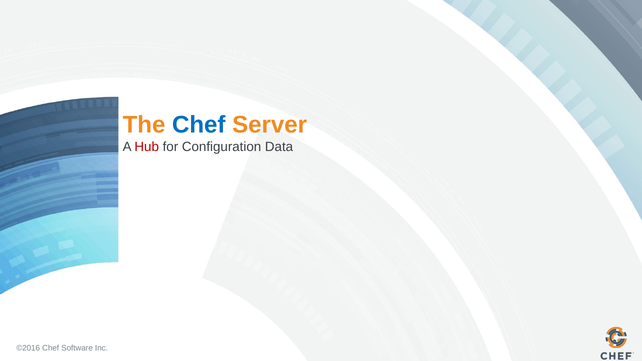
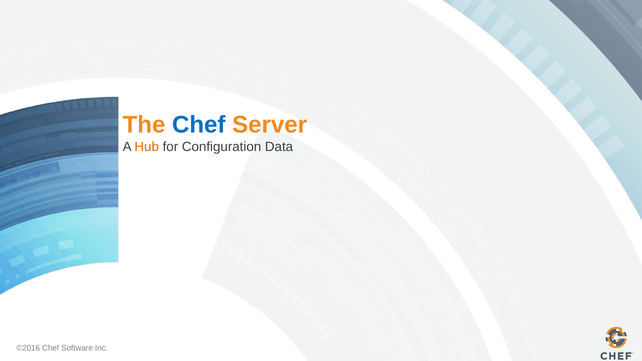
Hub colour: red -> orange (147, 147)
